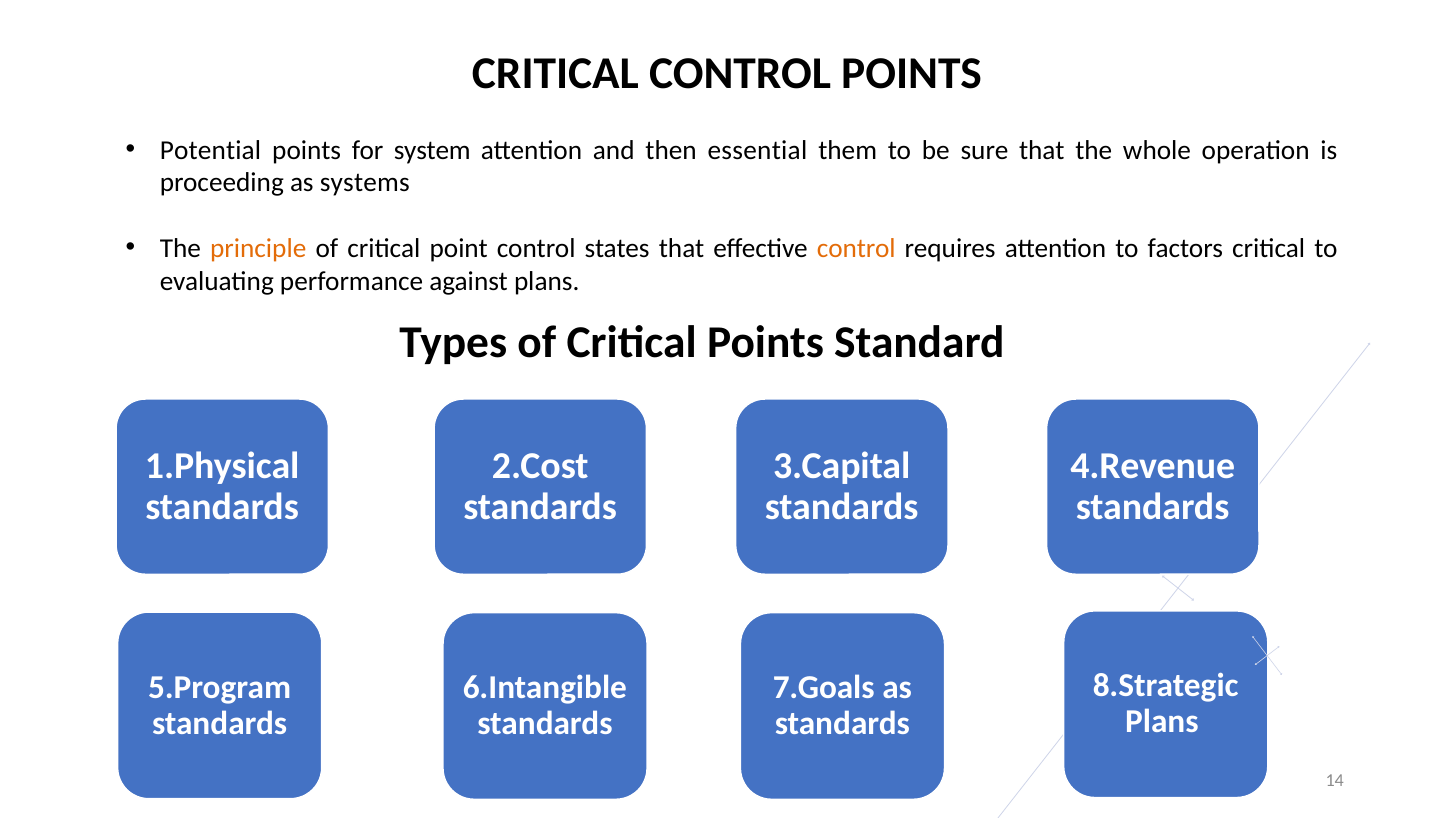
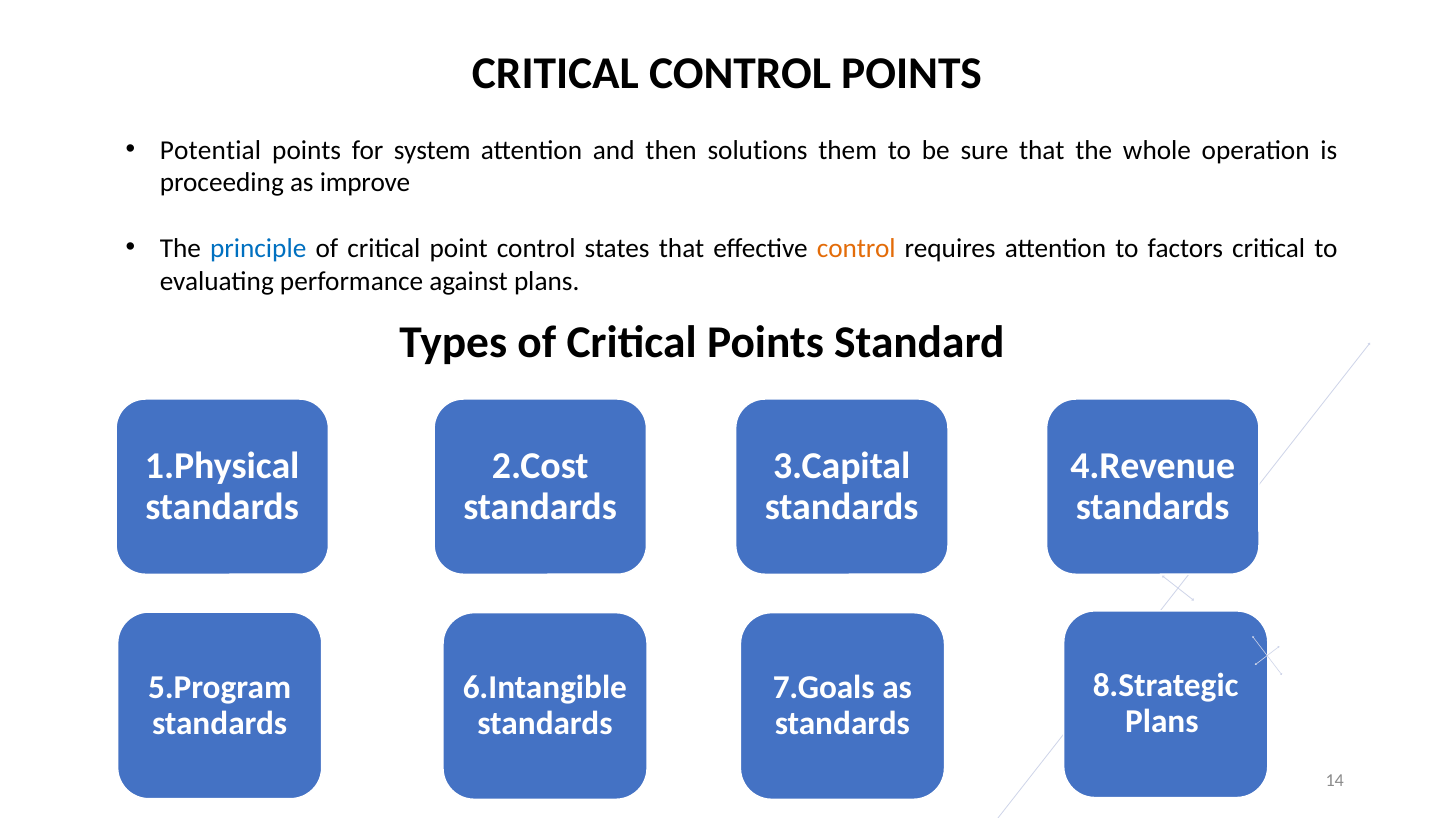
essential: essential -> solutions (758, 150)
systems: systems -> improve (365, 183)
principle colour: orange -> blue (258, 249)
